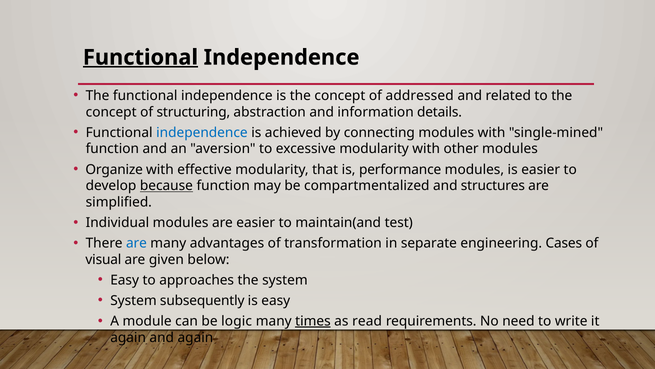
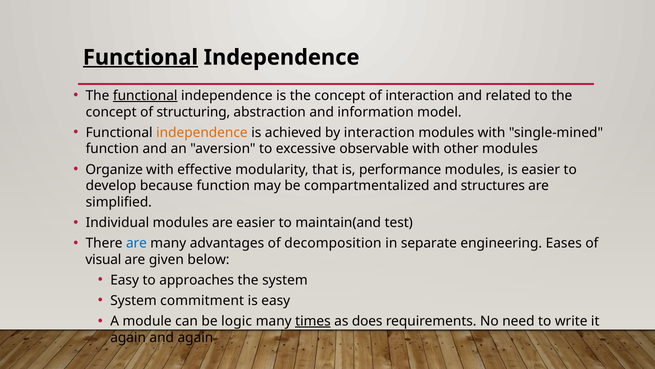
functional underline: none -> present (145, 96)
of addressed: addressed -> interaction (420, 96)
details: details -> model (439, 112)
independence colour: blue -> orange (202, 132)
by connecting: connecting -> interaction (379, 132)
excessive modularity: modularity -> observable (374, 149)
because underline: present -> none (166, 186)
transformation: transformation -> decomposition (333, 243)
Cases: Cases -> Eases (564, 243)
subsequently: subsequently -> commitment (202, 300)
read: read -> does (367, 321)
